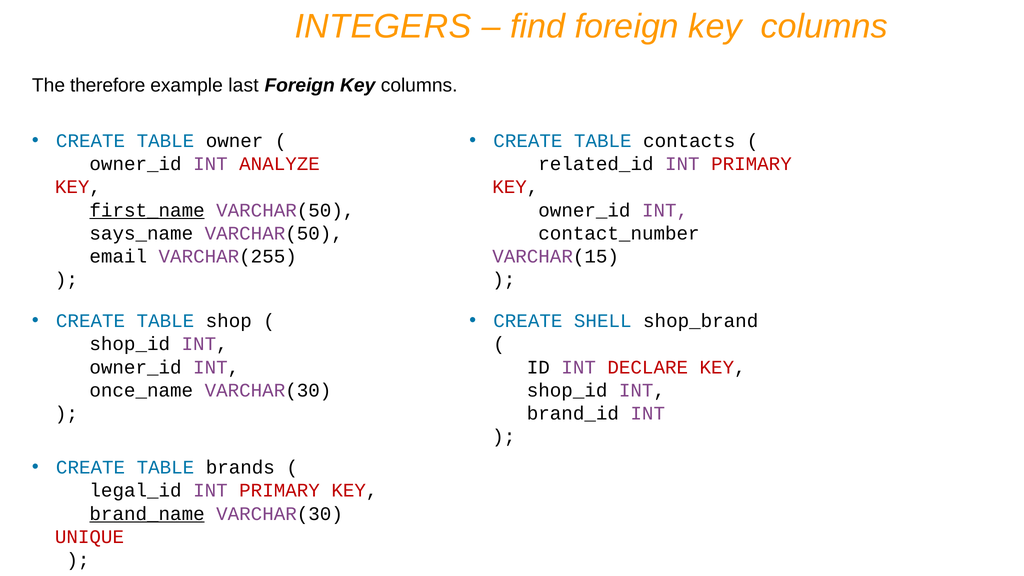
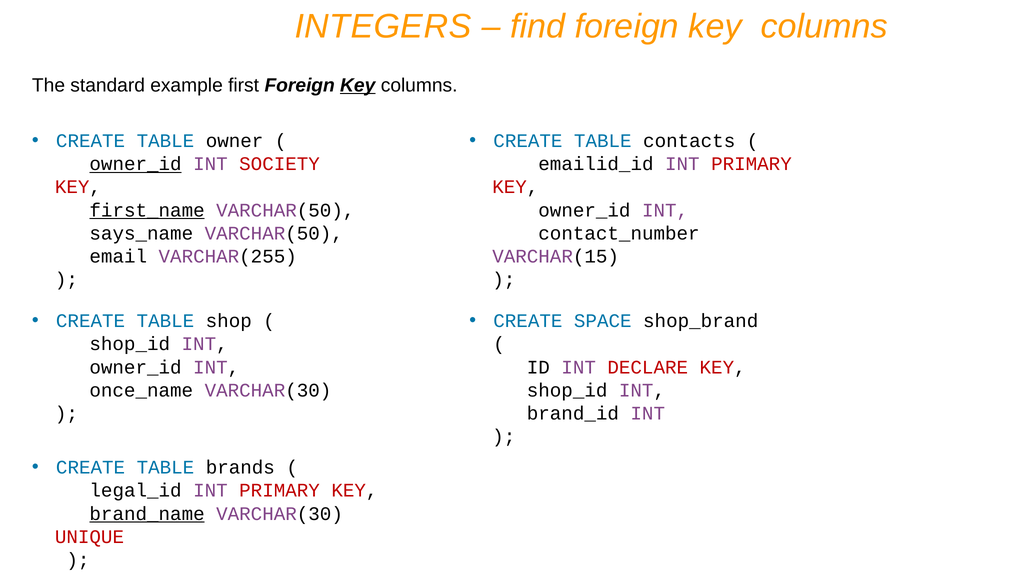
therefore: therefore -> standard (108, 85)
last: last -> first (244, 85)
Key underline: none -> present (358, 85)
owner_id underline: none -> present (136, 164)
ANALYZE: ANALYZE -> SOCIETY (280, 164)
related_id: related_id -> emailid_id (596, 164)
SHELL: SHELL -> SPACE (603, 321)
